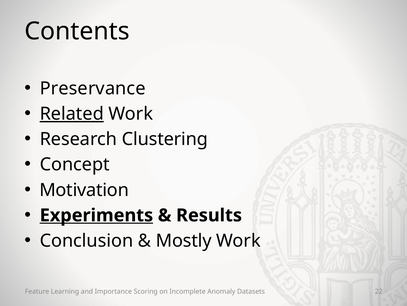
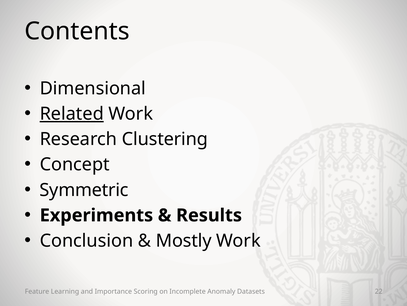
Preservance: Preservance -> Dimensional (93, 88)
Motivation: Motivation -> Symmetric (84, 190)
Experiments underline: present -> none (96, 215)
